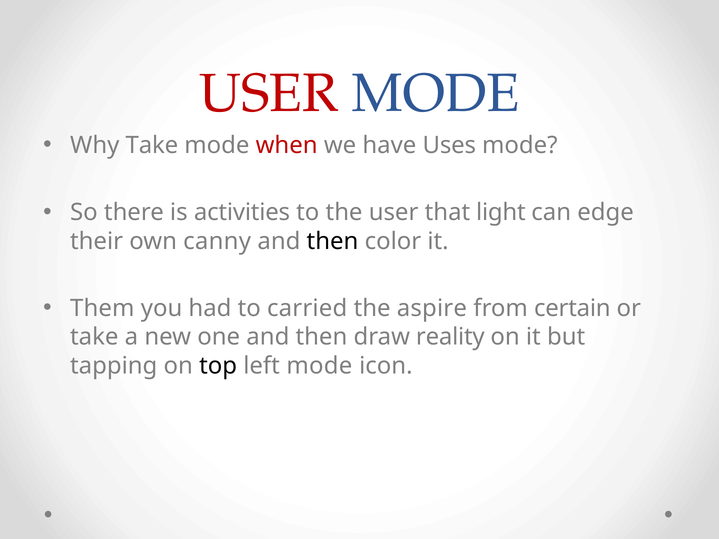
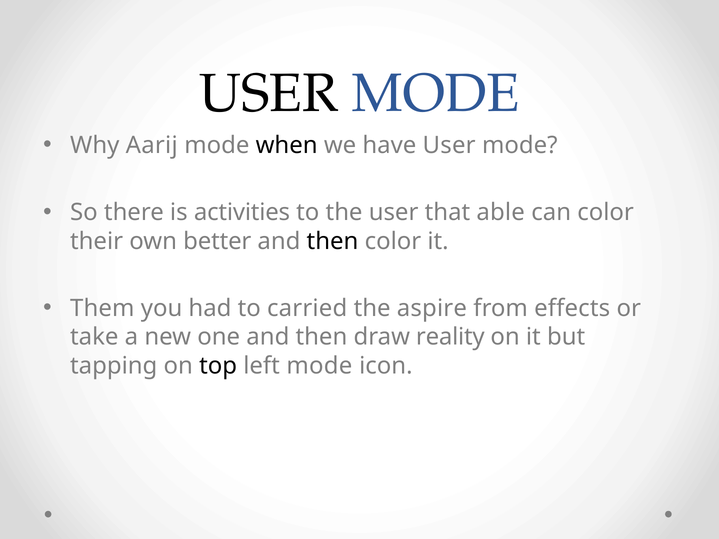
USER colour: red -> black (269, 94)
Why Take: Take -> Aarij (152, 145)
when colour: red -> black (287, 145)
have Uses: Uses -> User (449, 145)
light: light -> able (501, 213)
can edge: edge -> color (606, 213)
canny: canny -> better (217, 241)
certain: certain -> effects (572, 308)
